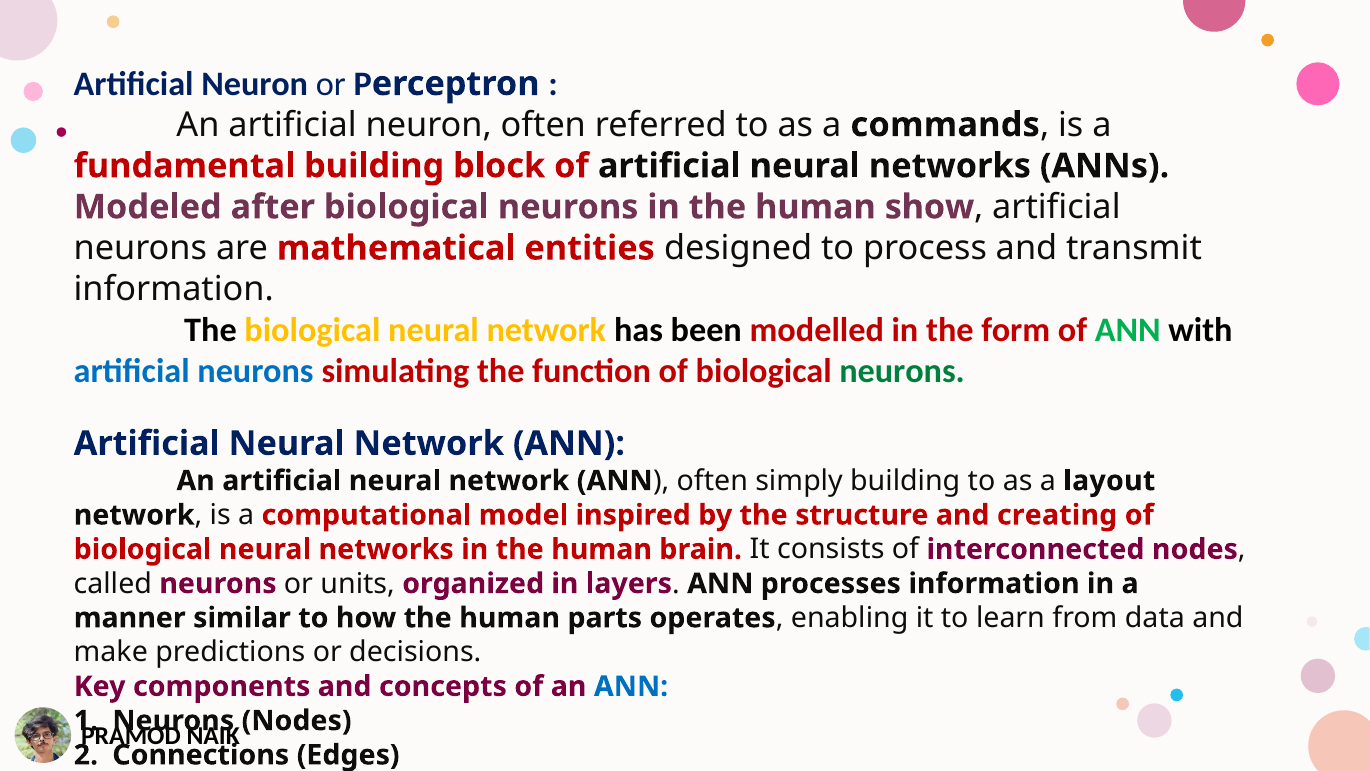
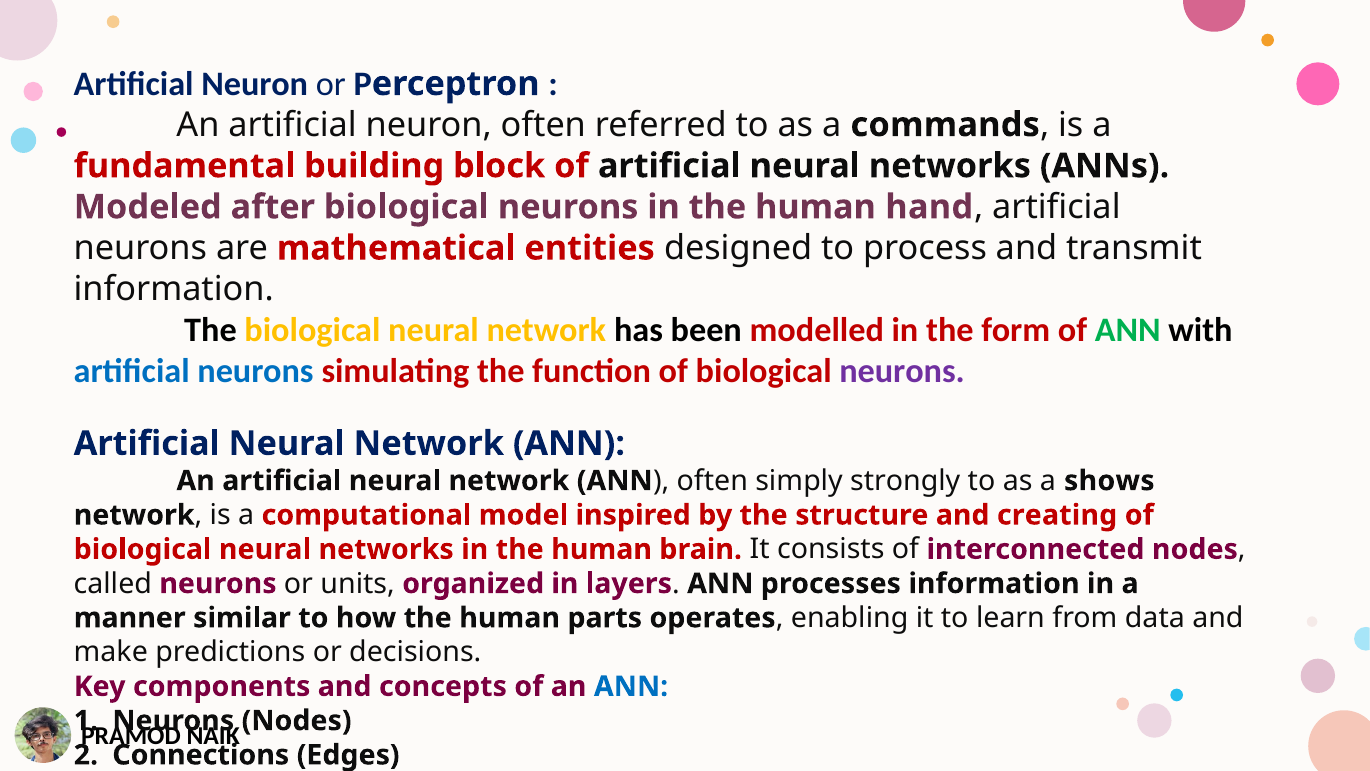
show: show -> hand (929, 207)
neurons colour: green -> purple (902, 371)
simply building: building -> strongly (905, 481)
layout: layout -> shows (1109, 481)
